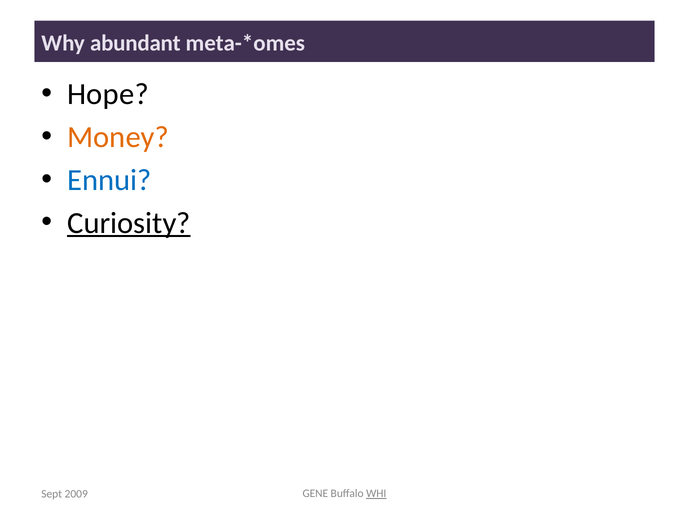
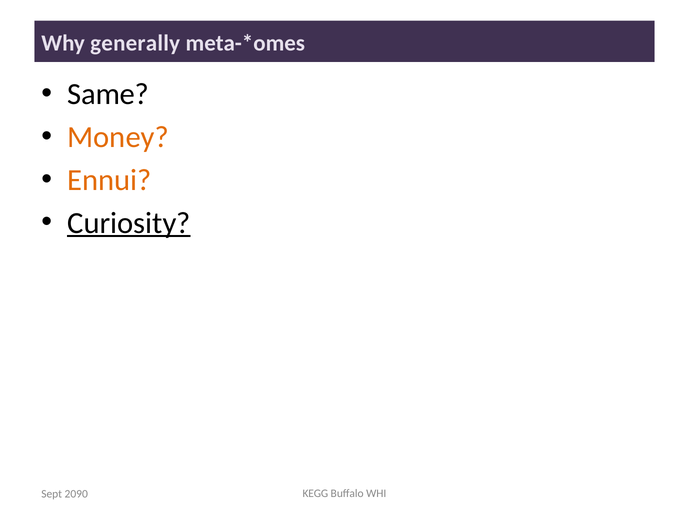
abundant: abundant -> generally (135, 43)
Hope: Hope -> Same (108, 94)
Ennui colour: blue -> orange (109, 180)
GENE: GENE -> KEGG (315, 493)
WHI underline: present -> none (376, 493)
2009: 2009 -> 2090 (76, 493)
